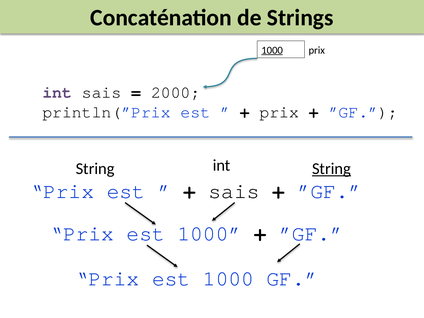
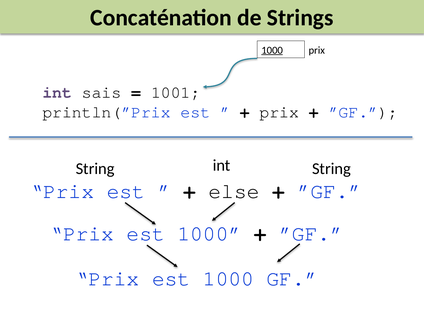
2000: 2000 -> 1001 (176, 92)
String underline: present -> none (332, 169)
sais: sais -> else (234, 191)
